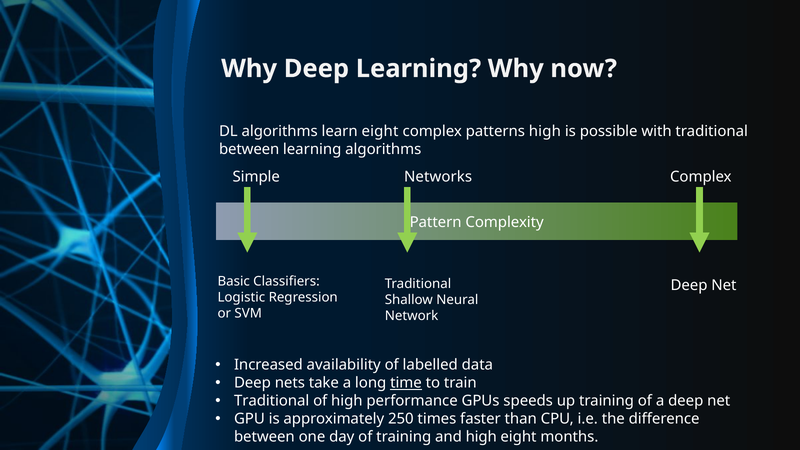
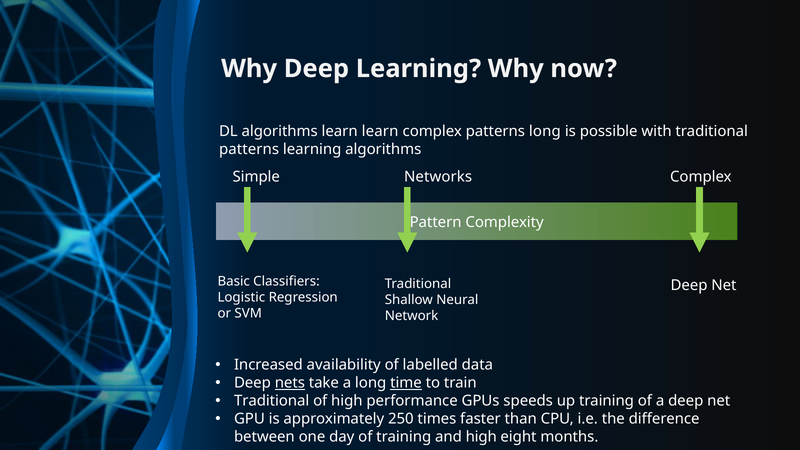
learn eight: eight -> learn (380, 131)
patterns high: high -> long (545, 131)
between: between -> patterns (249, 149)
nets underline: none -> present (290, 383)
